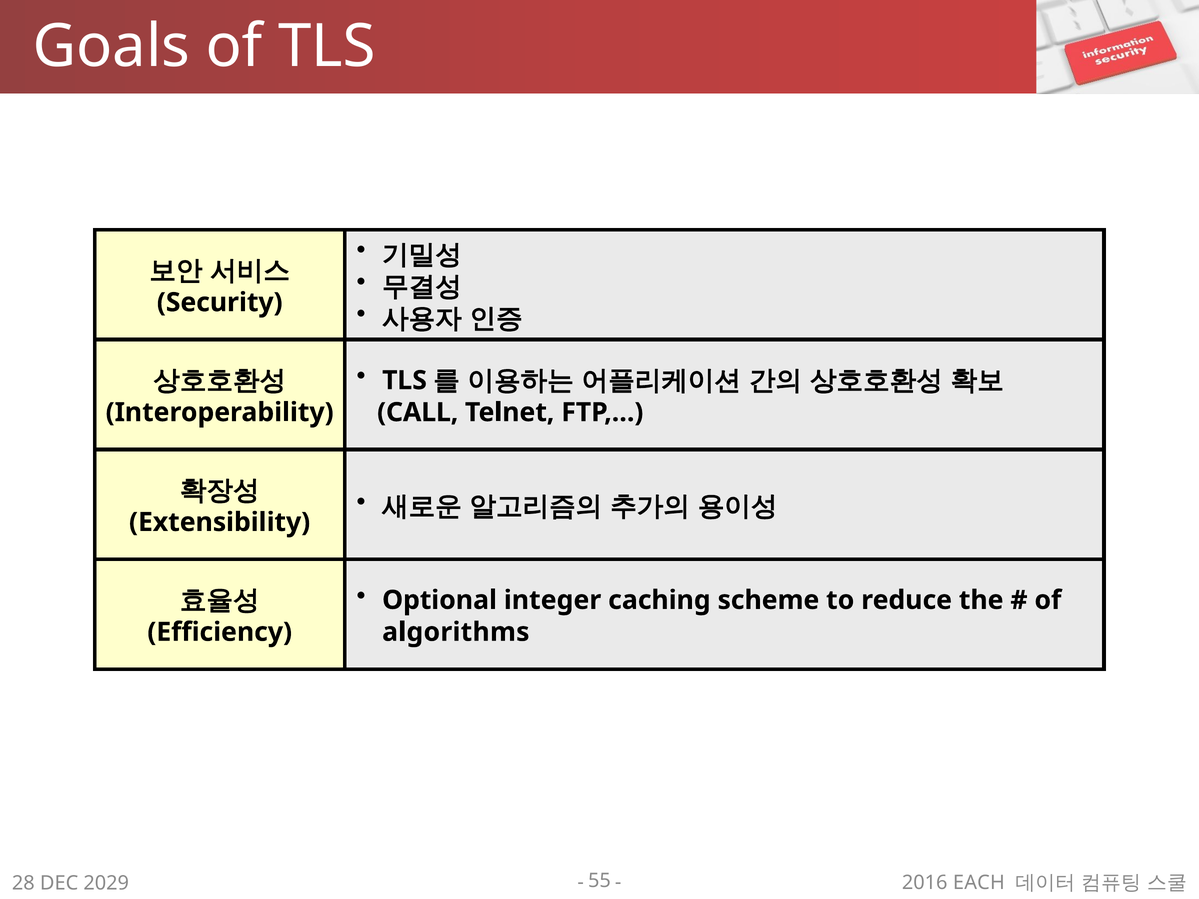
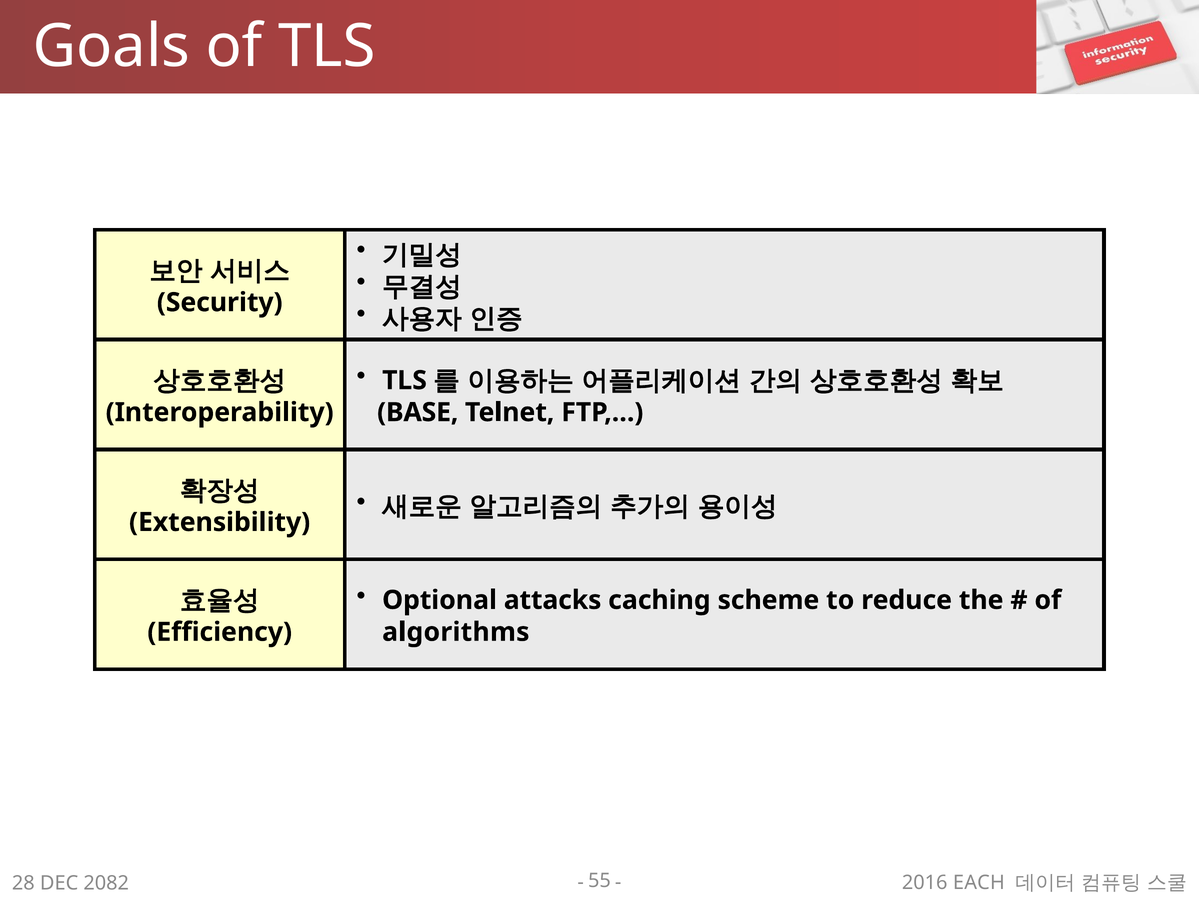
CALL: CALL -> BASE (418, 412)
integer: integer -> attacks (553, 600)
2029: 2029 -> 2082 (106, 884)
